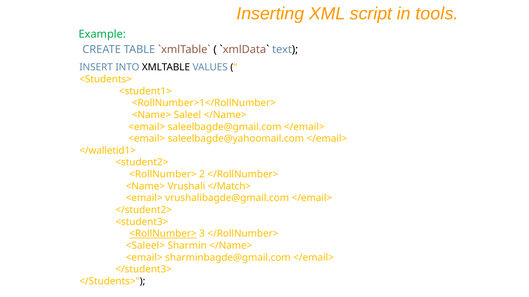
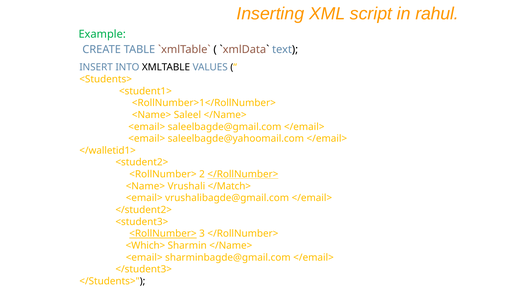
tools: tools -> rahul (437, 14)
</RollNumber> underline: none -> present (243, 175)
<Saleel>: <Saleel> -> <Which> (145, 246)
